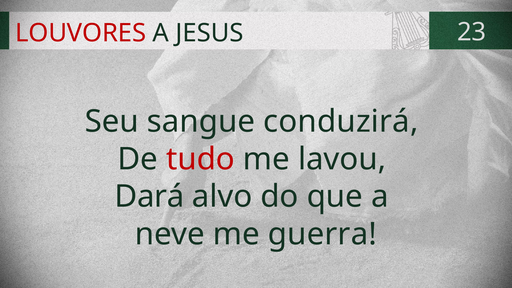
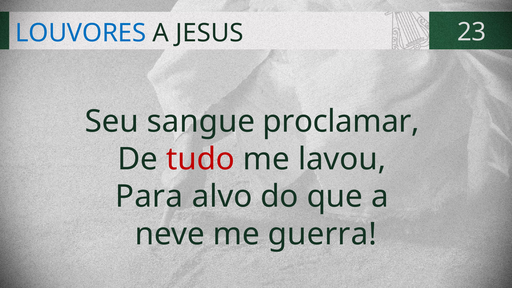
LOUVORES colour: red -> blue (81, 33)
conduzirá: conduzirá -> proclamar (341, 122)
Dará: Dará -> Para (149, 197)
